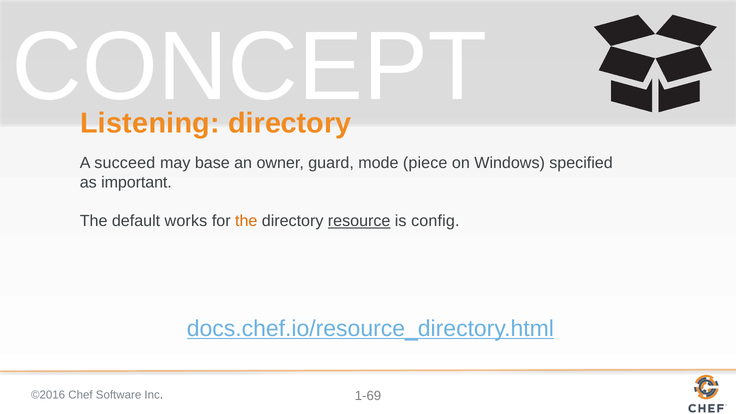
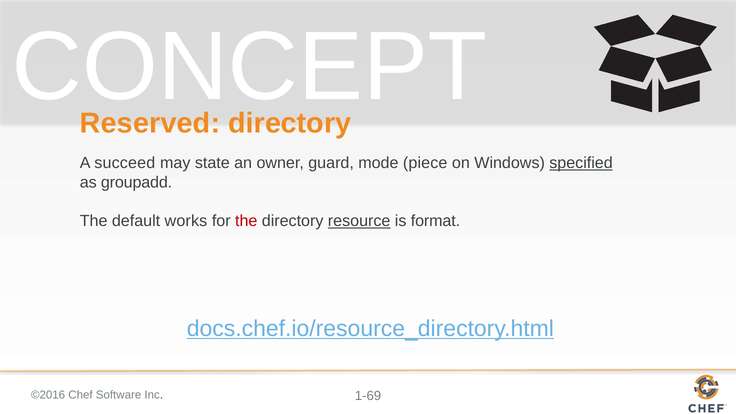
Listening: Listening -> Reserved (150, 123)
base: base -> state (212, 163)
specified underline: none -> present (581, 163)
important: important -> groupadd (137, 182)
the colour: orange -> red (246, 221)
config: config -> format (435, 221)
